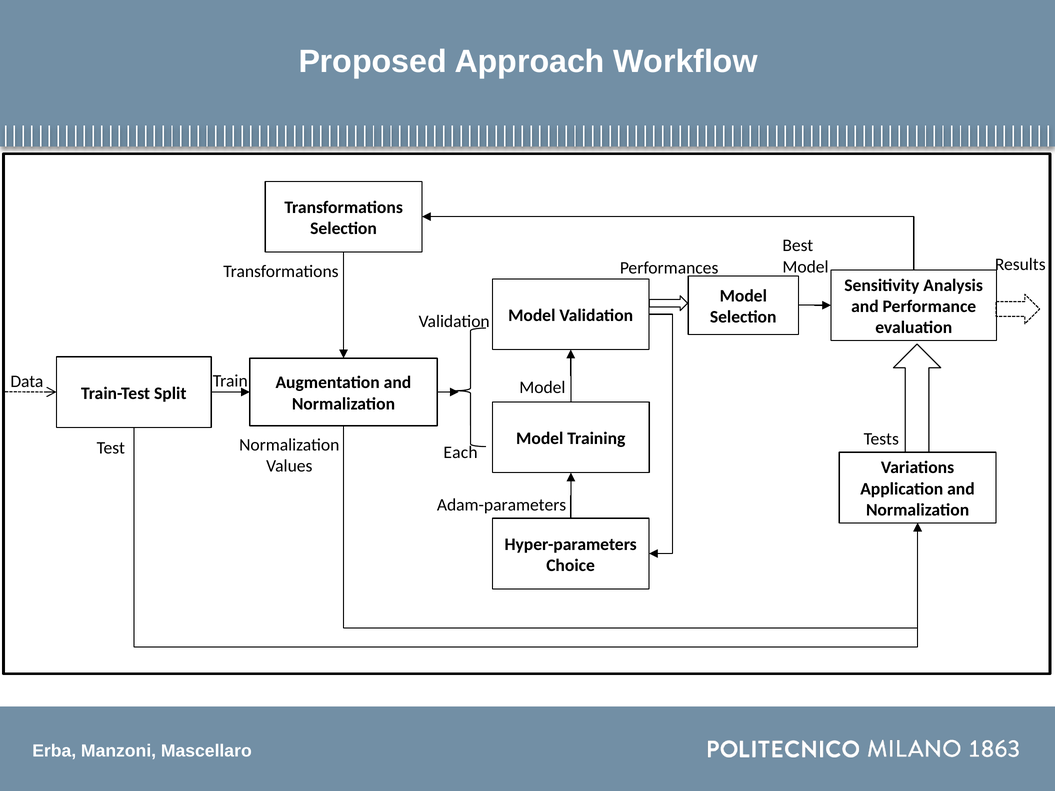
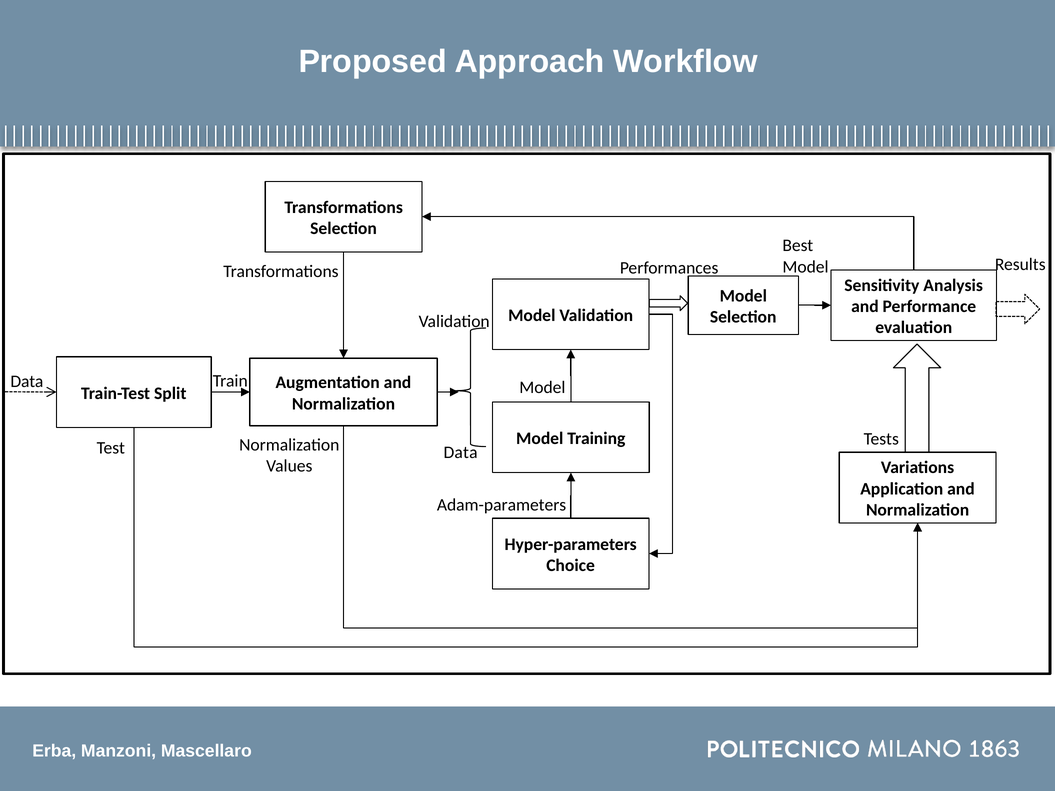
Each: Each -> Data (461, 452)
